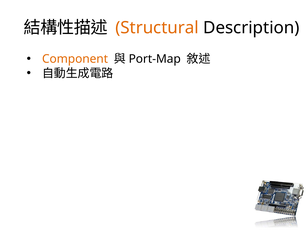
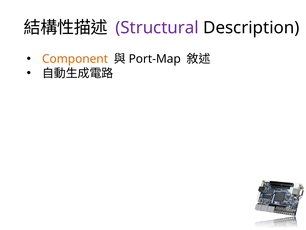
Structural colour: orange -> purple (157, 28)
